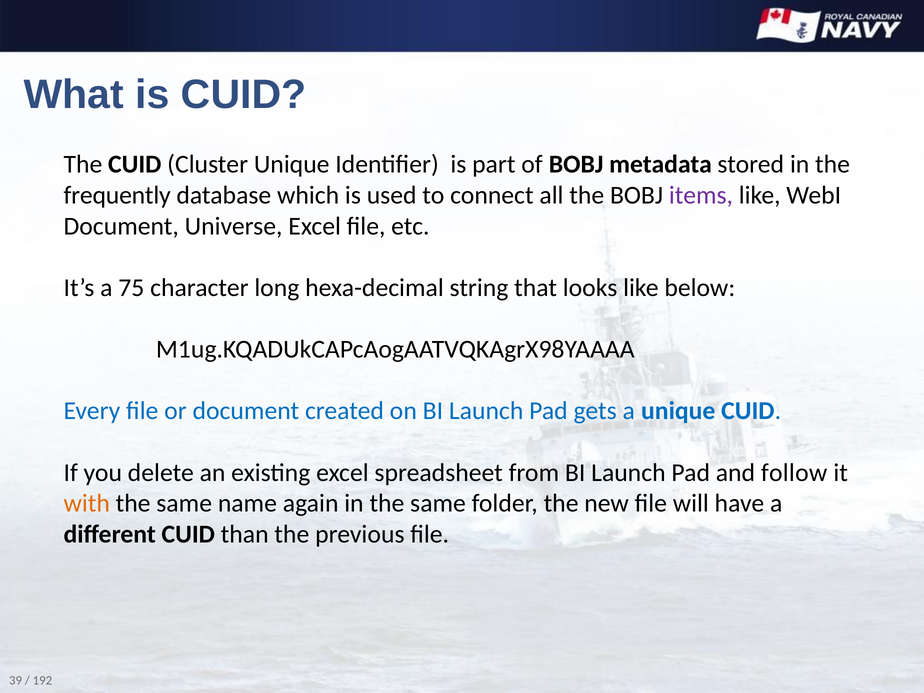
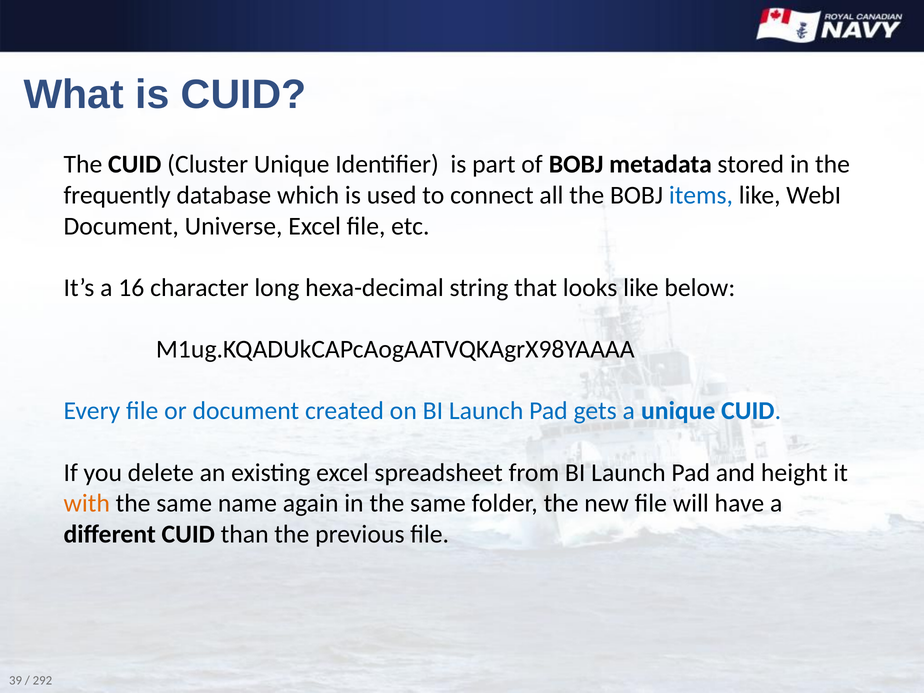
items colour: purple -> blue (701, 195)
75: 75 -> 16 (131, 288)
follow: follow -> height (794, 473)
192: 192 -> 292 (42, 681)
